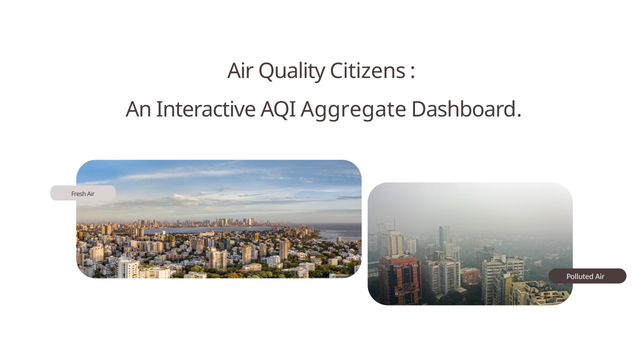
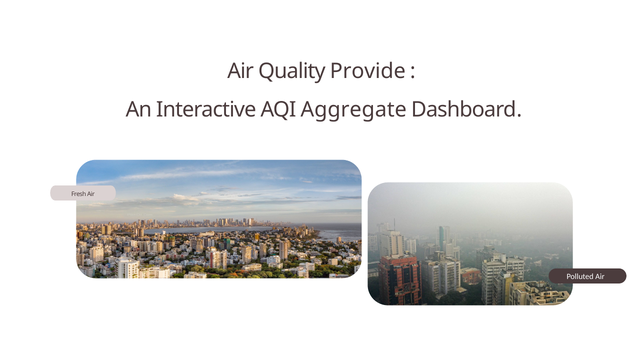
Citizens: Citizens -> Provide (368, 71)
